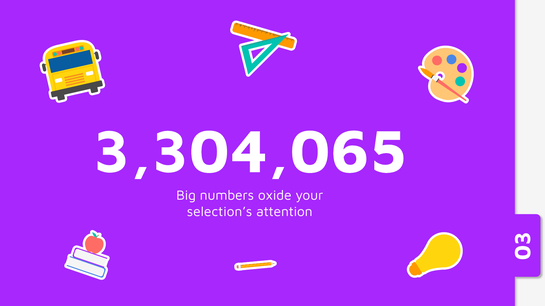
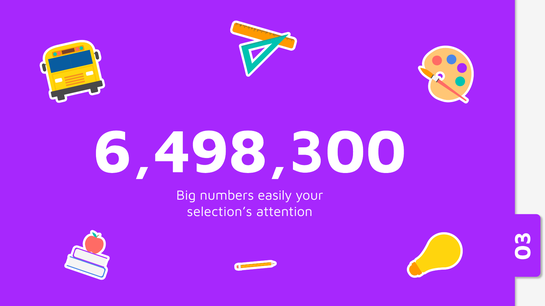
3,304,065: 3,304,065 -> 6,498,300 (250, 152)
oxide: oxide -> easily (275, 196)
